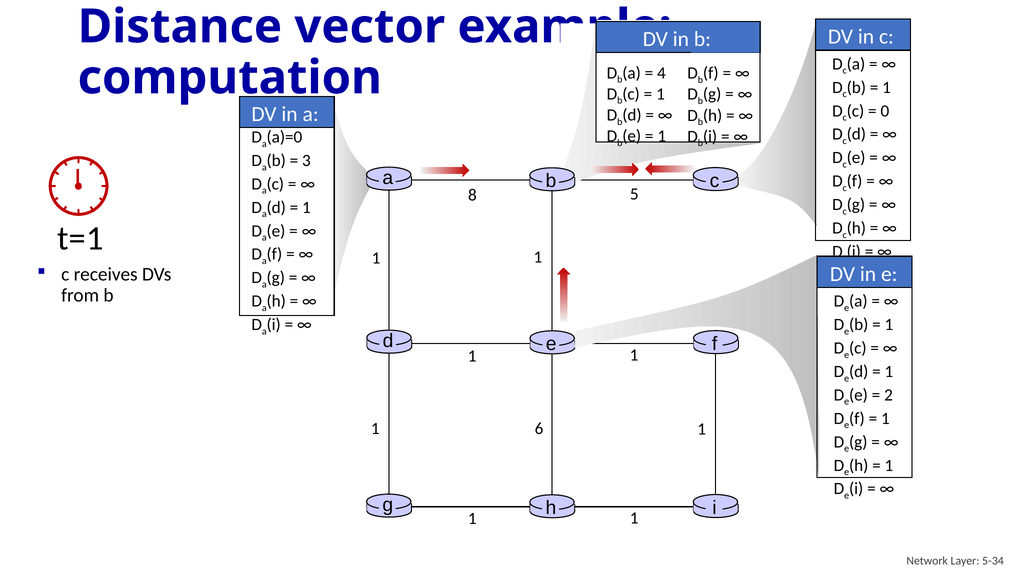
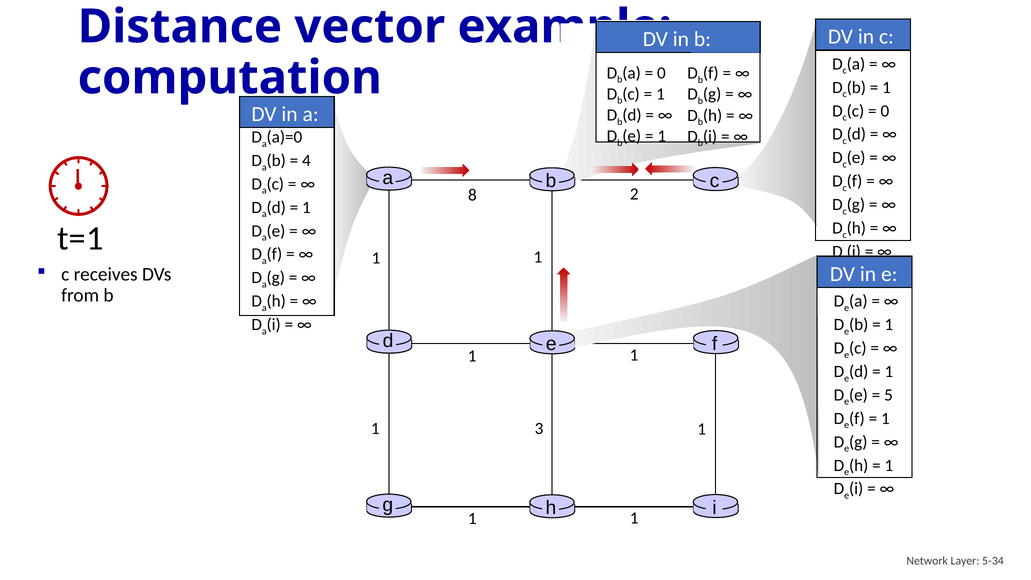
4: 4 -> 0 (661, 73)
3: 3 -> 4 (306, 161)
5: 5 -> 2 (634, 194)
2: 2 -> 5 (889, 395)
6: 6 -> 3 (539, 429)
